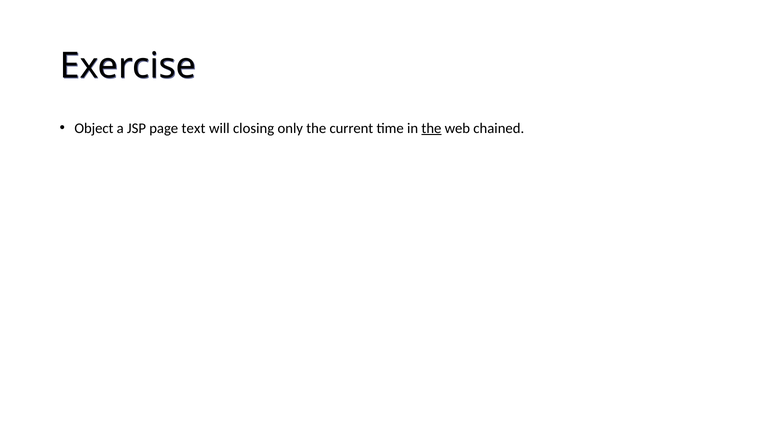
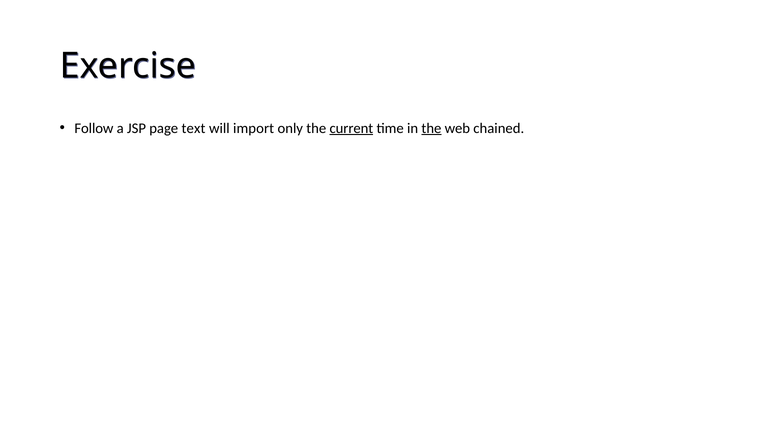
Object: Object -> Follow (94, 128)
closing: closing -> import (254, 128)
current underline: none -> present (351, 128)
